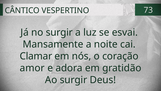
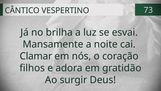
no surgir: surgir -> brilha (59, 32)
amor: amor -> filhos (32, 68)
